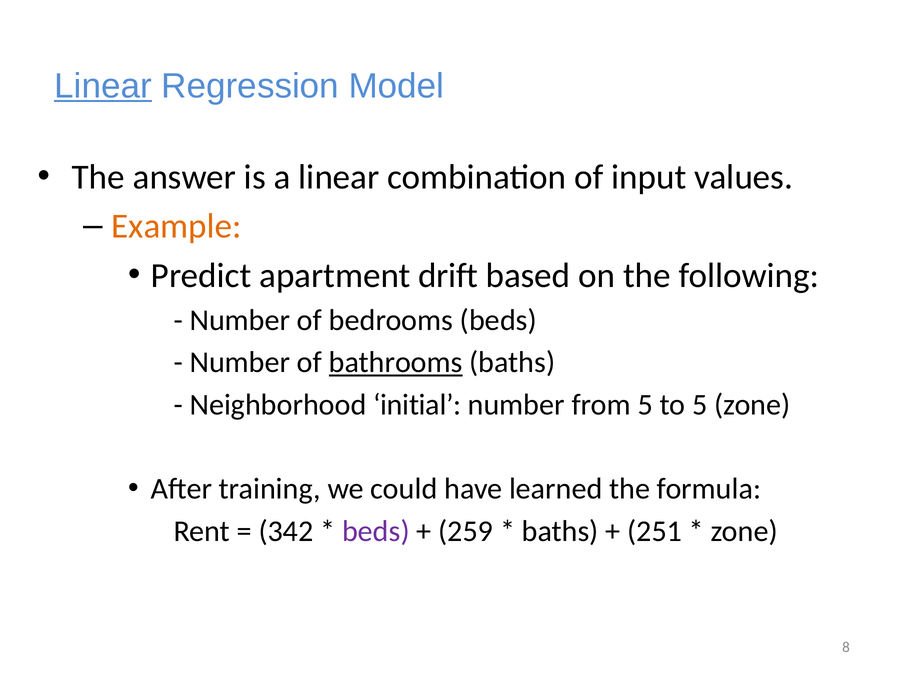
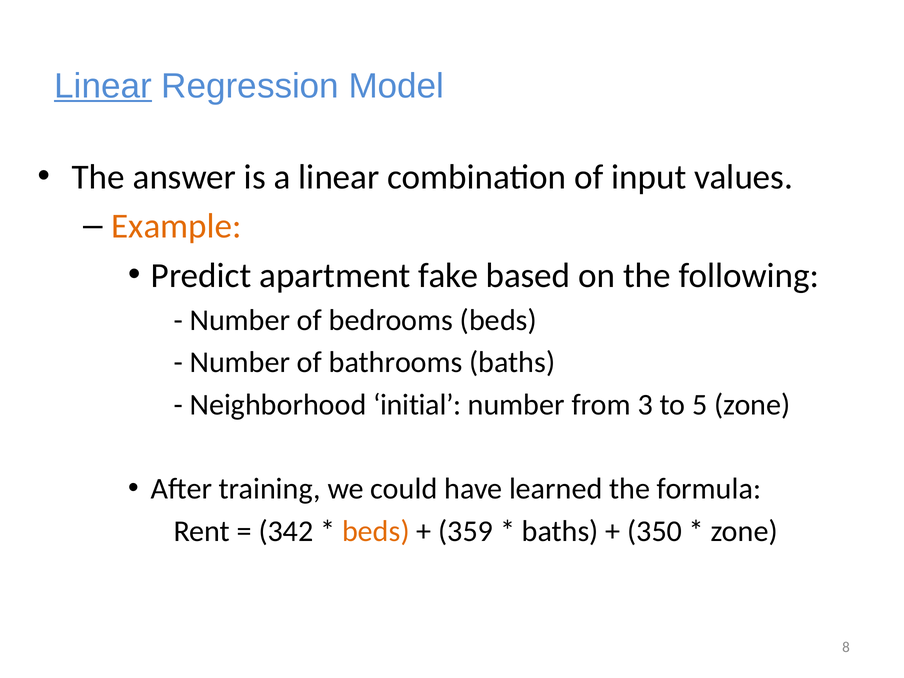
drift: drift -> fake (448, 275)
bathrooms underline: present -> none (396, 362)
from 5: 5 -> 3 (645, 405)
beds colour: purple -> orange (376, 531)
259: 259 -> 359 (466, 531)
251: 251 -> 350 (655, 531)
